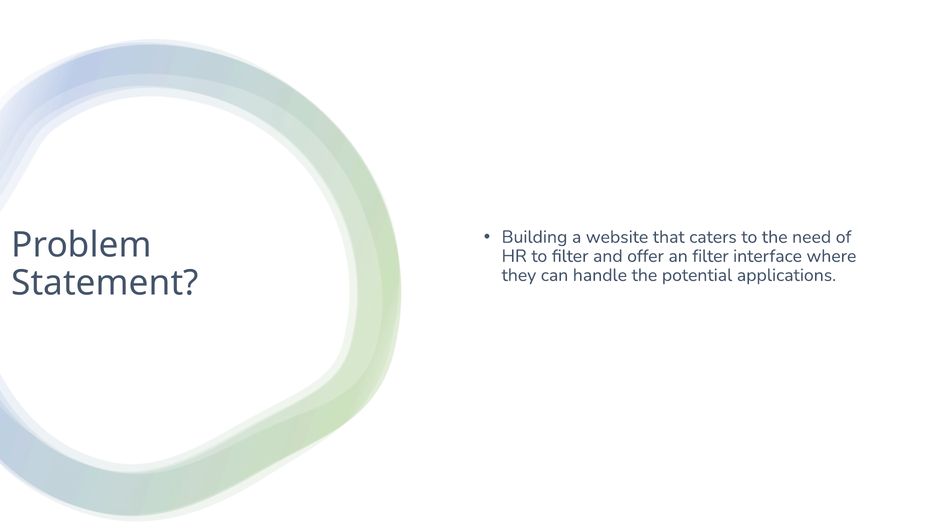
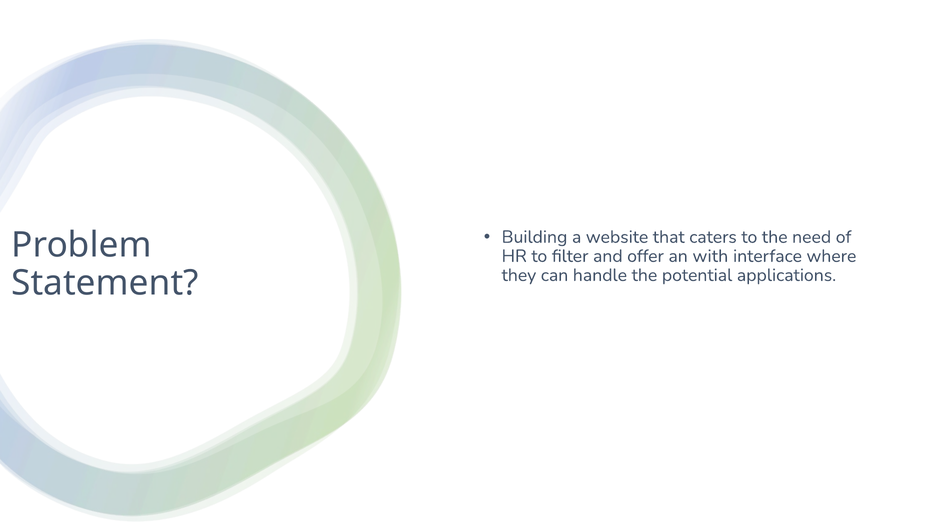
an filter: filter -> with (710, 256)
